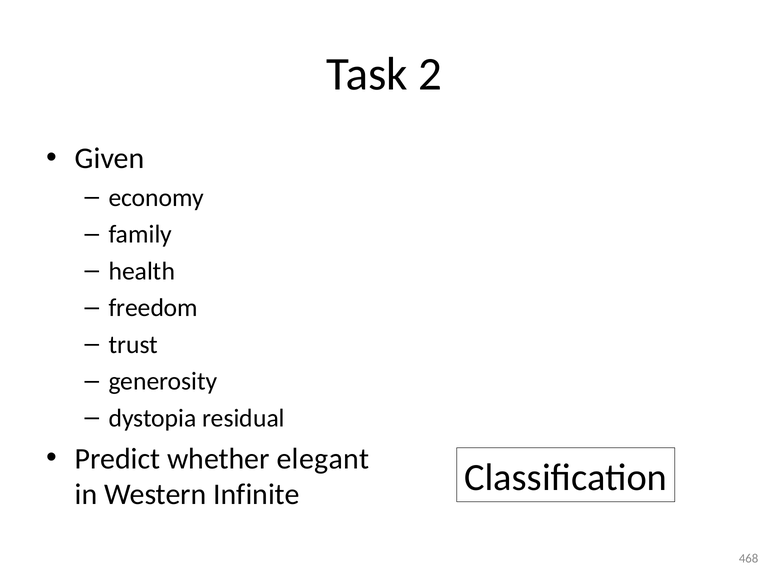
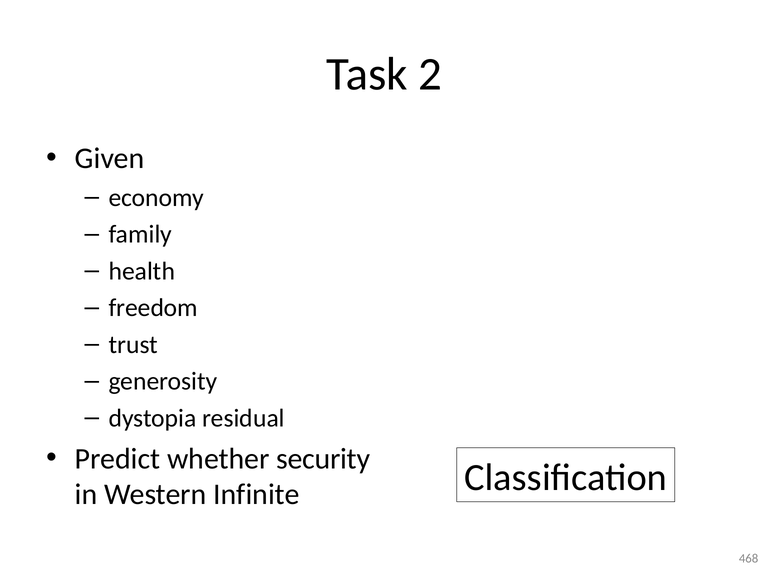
elegant: elegant -> security (323, 458)
